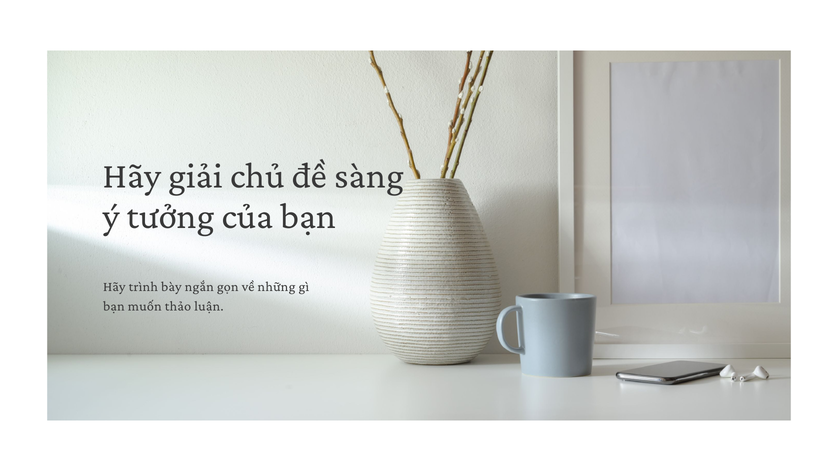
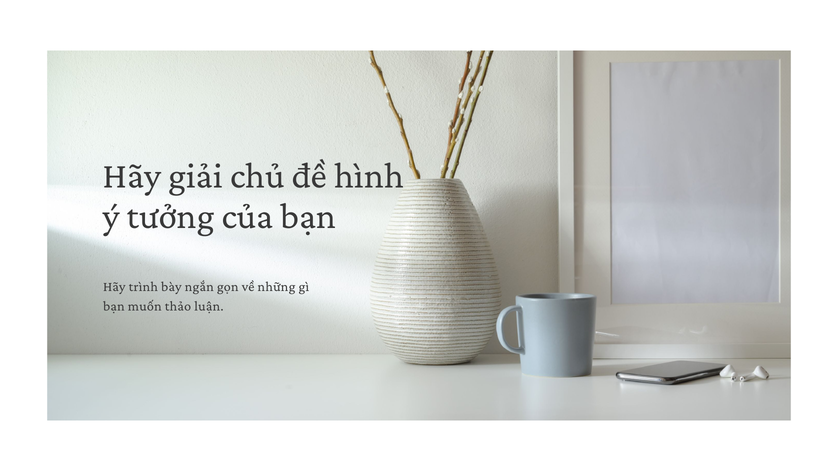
sàng: sàng -> hình (369, 176)
